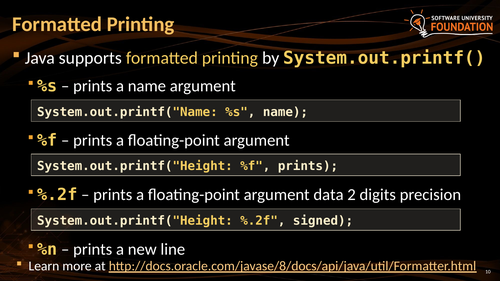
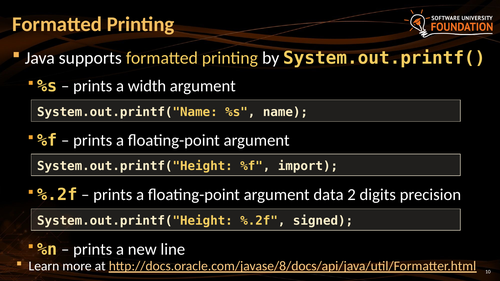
a name: name -> width (147, 86)
%f prints: prints -> import (308, 166)
